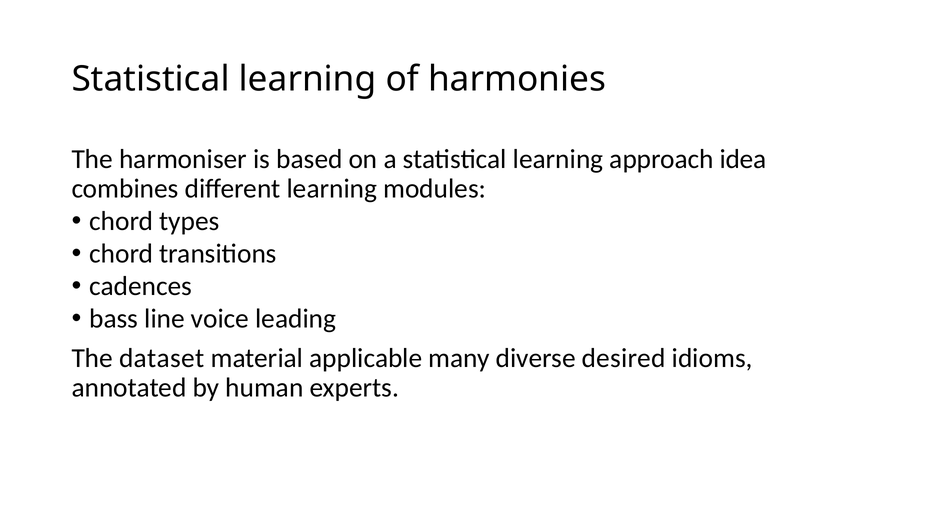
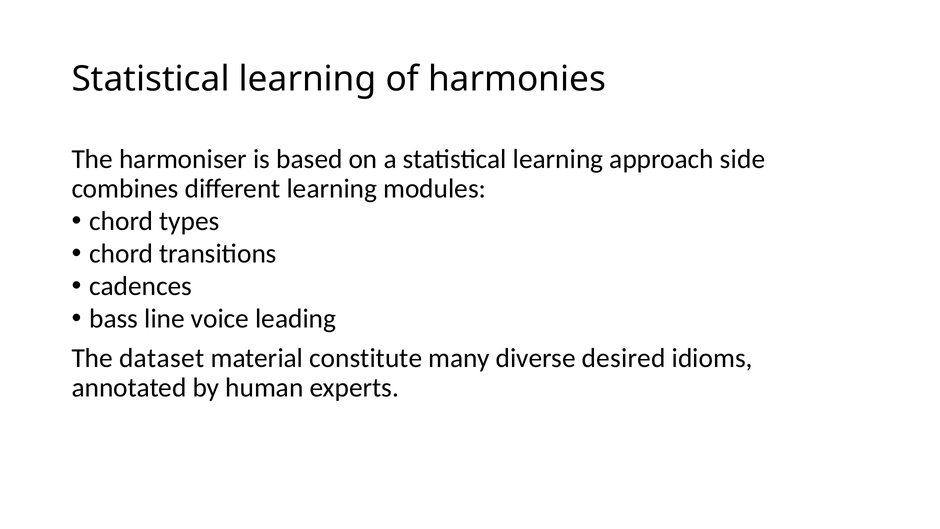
idea: idea -> side (743, 159)
applicable: applicable -> constitute (366, 358)
